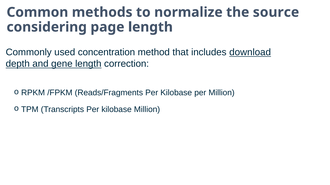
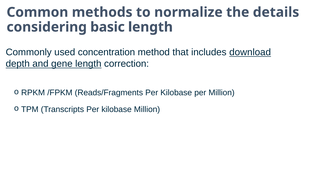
source: source -> details (276, 12)
page: page -> basic (108, 27)
